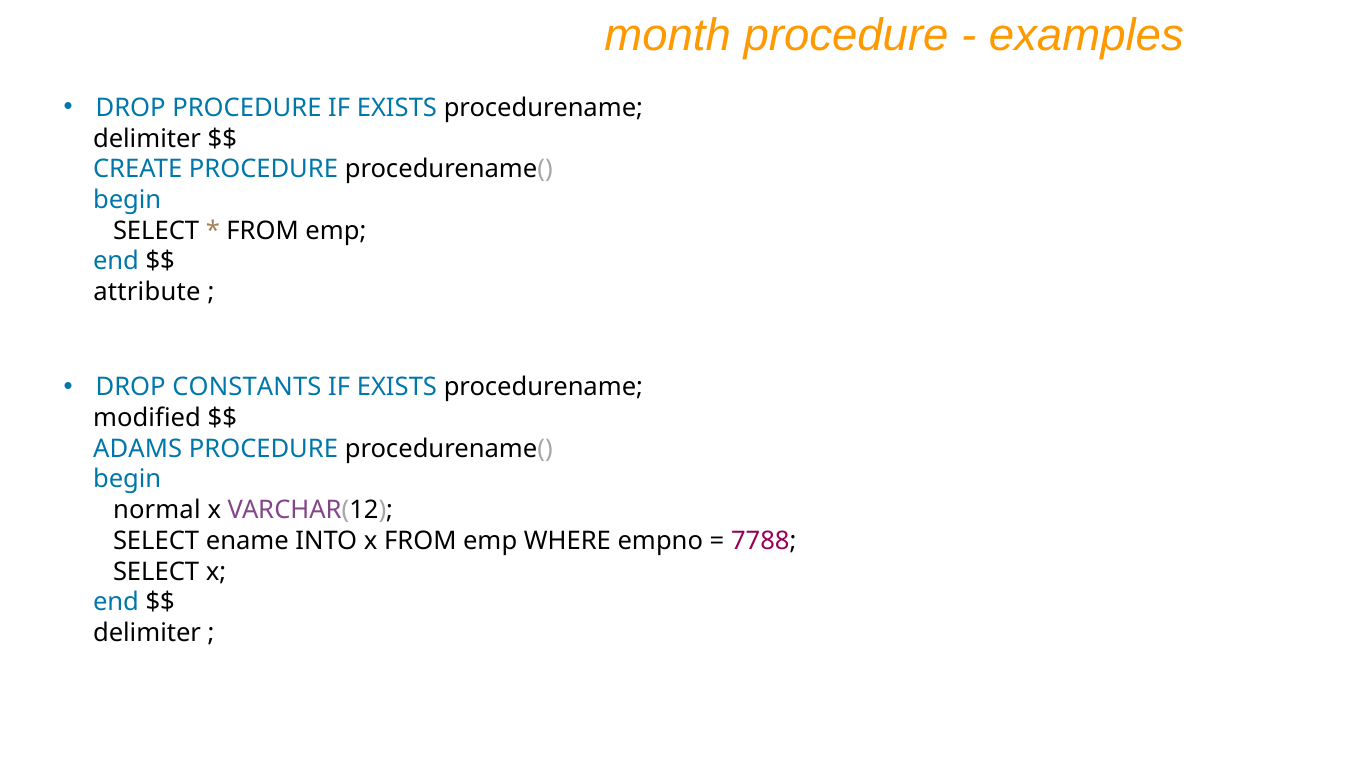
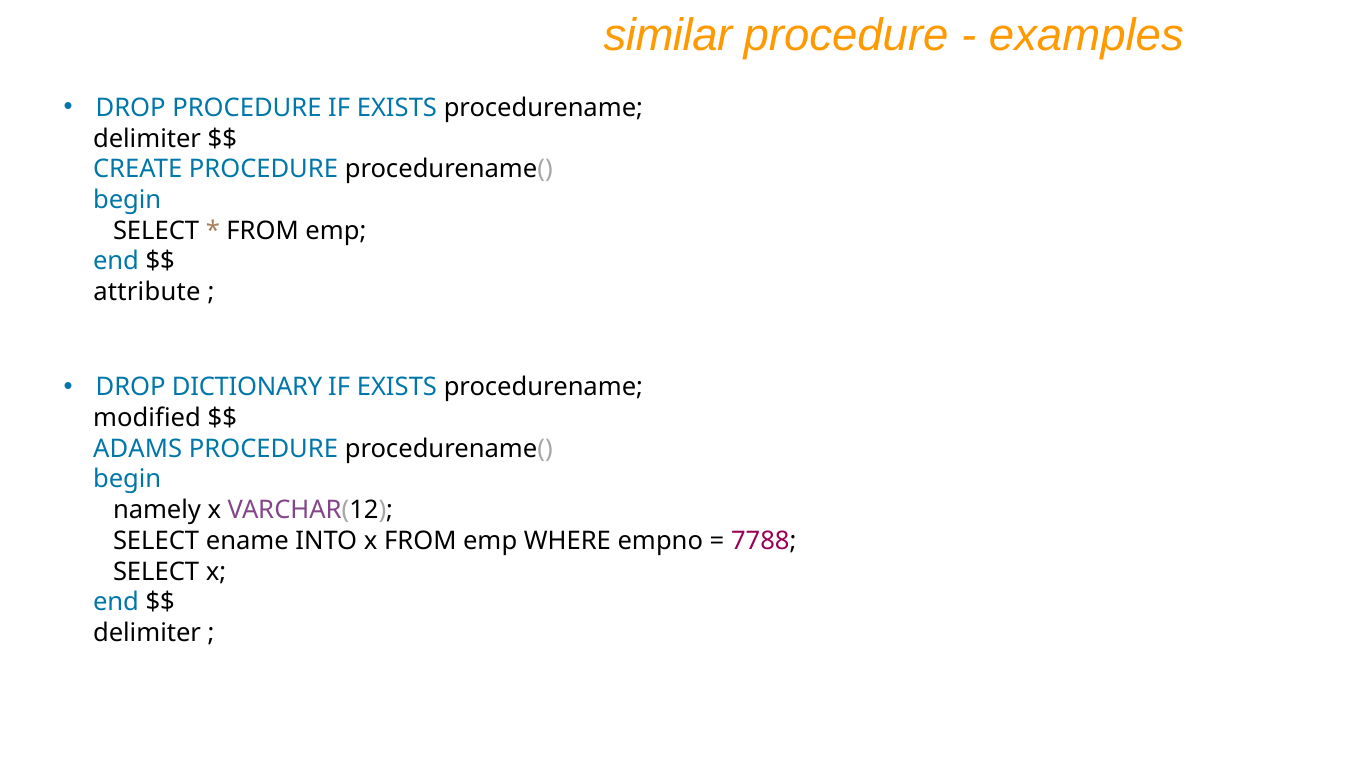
month: month -> similar (668, 36)
CONSTANTS: CONSTANTS -> DICTIONARY (247, 387)
normal: normal -> namely (157, 510)
